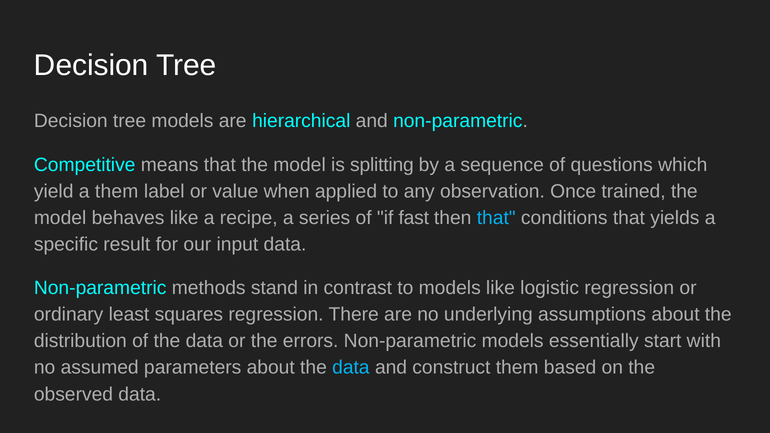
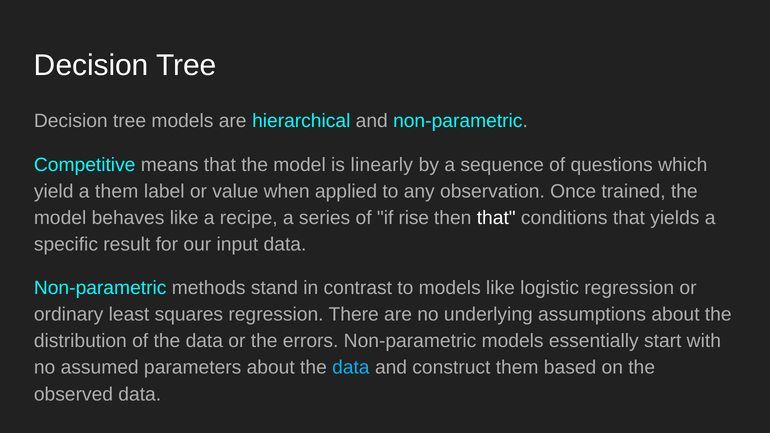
splitting: splitting -> linearly (382, 165)
fast: fast -> rise (414, 218)
that colour: light blue -> white (496, 218)
